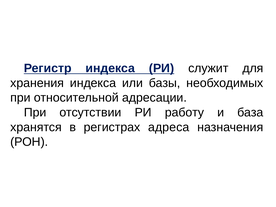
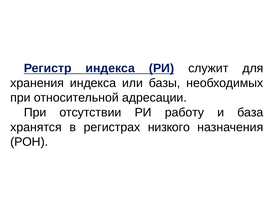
адреса: адреса -> низкого (169, 127)
